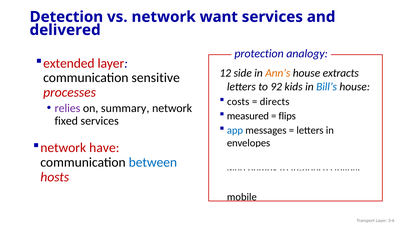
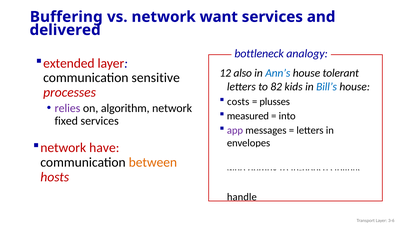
Detection: Detection -> Buffering (66, 17)
protection: protection -> bottleneck (259, 54)
side: side -> also (243, 73)
Ann’s colour: orange -> blue (278, 73)
extracts: extracts -> tolerant (341, 73)
92: 92 -> 82 (276, 87)
directs: directs -> plusses (275, 101)
summary: summary -> algorithm (125, 108)
flips: flips -> into (287, 116)
app colour: blue -> purple (235, 130)
between colour: blue -> orange (153, 162)
mobile: mobile -> handle (242, 197)
